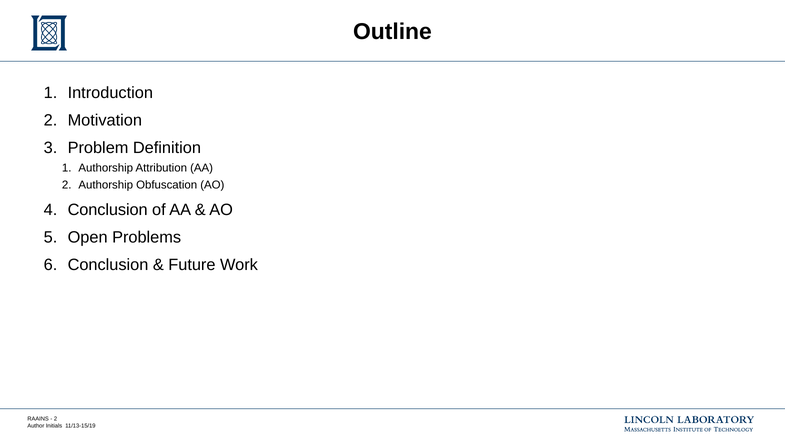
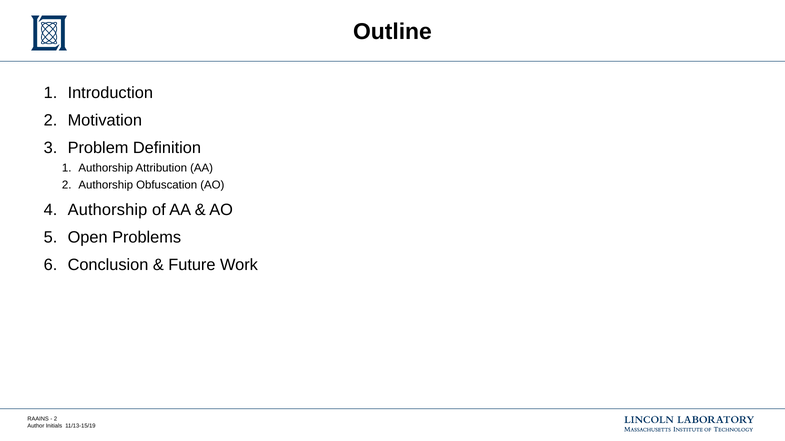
Conclusion: Conclusion -> Authorship (108, 210)
